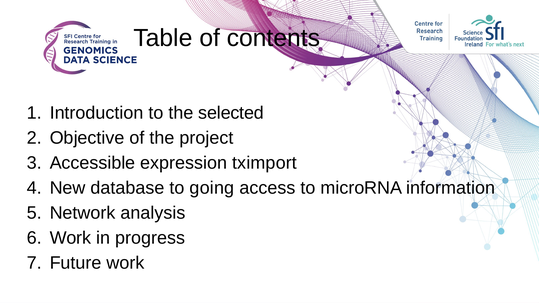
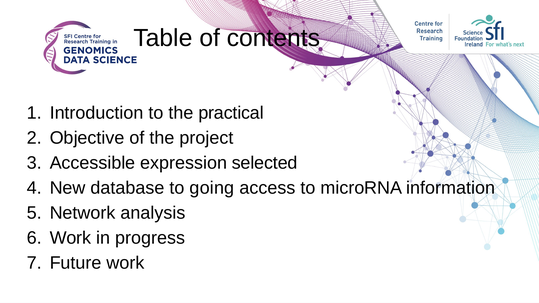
selected: selected -> practical (231, 113)
tximport: tximport -> selected (265, 163)
